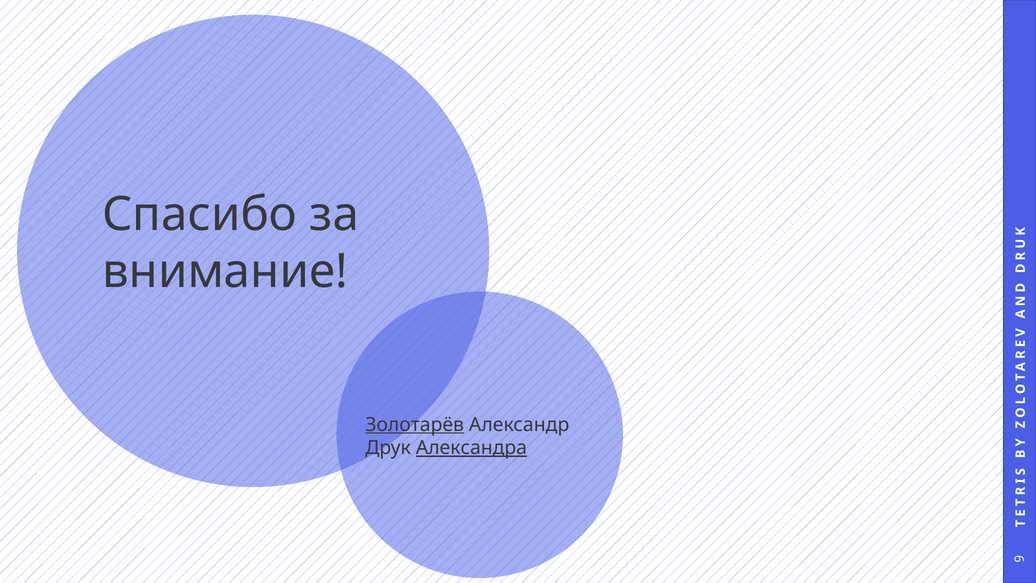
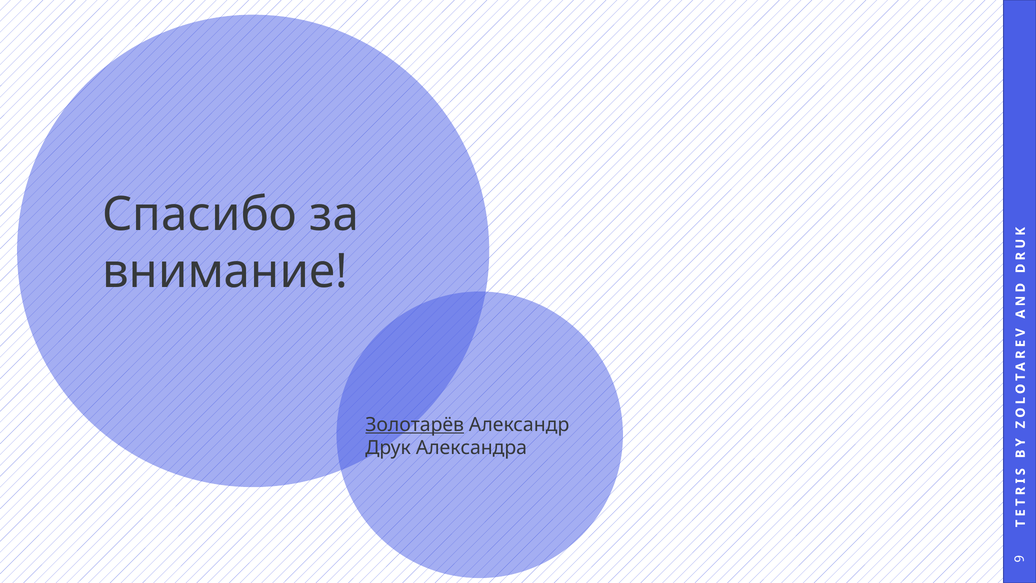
Александра underline: present -> none (471, 448)
